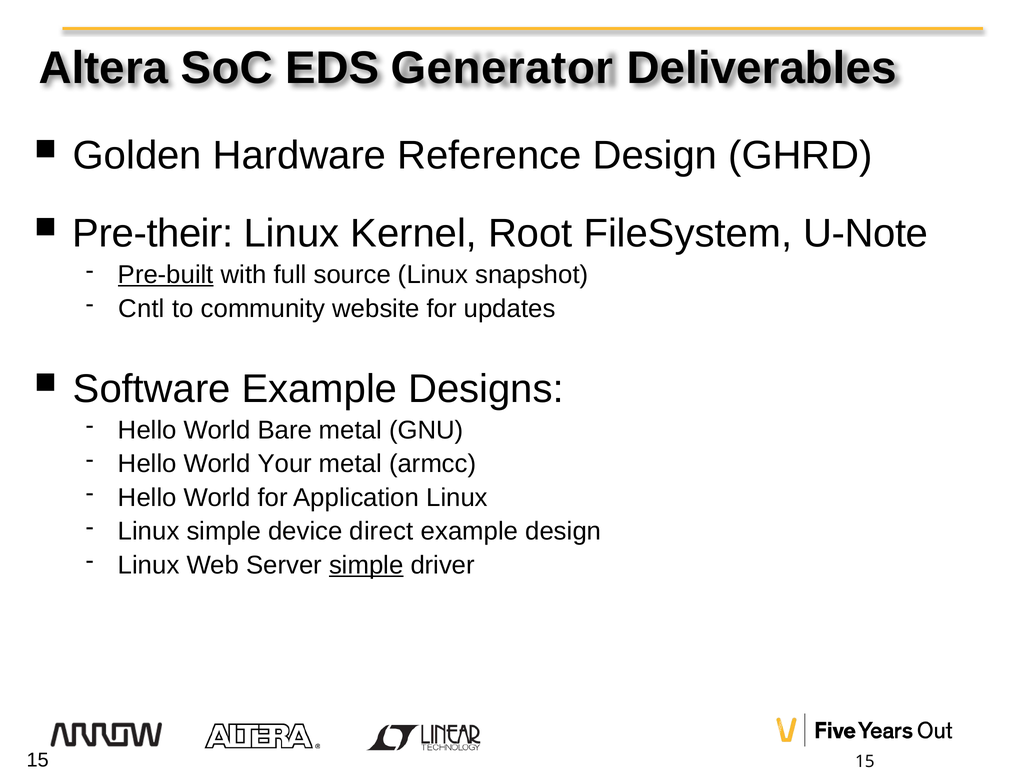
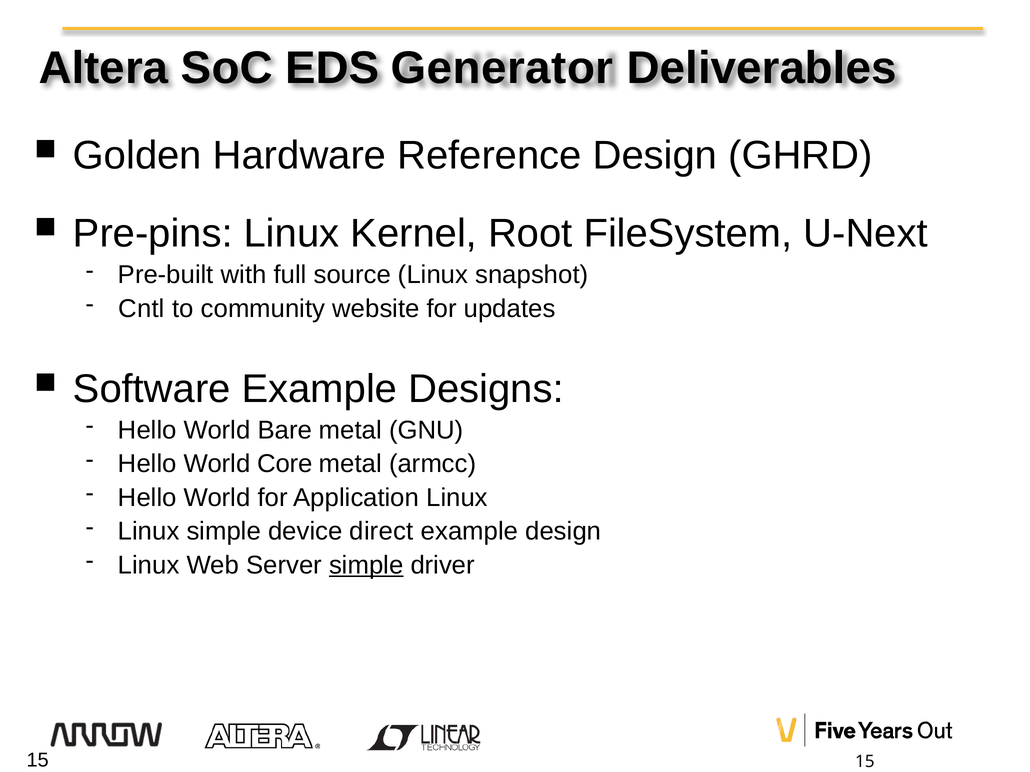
Pre-their: Pre-their -> Pre-pins (153, 234)
U-Note: U-Note -> U-Next (866, 234)
Pre-built underline: present -> none (166, 275)
Your: Your -> Core (285, 464)
